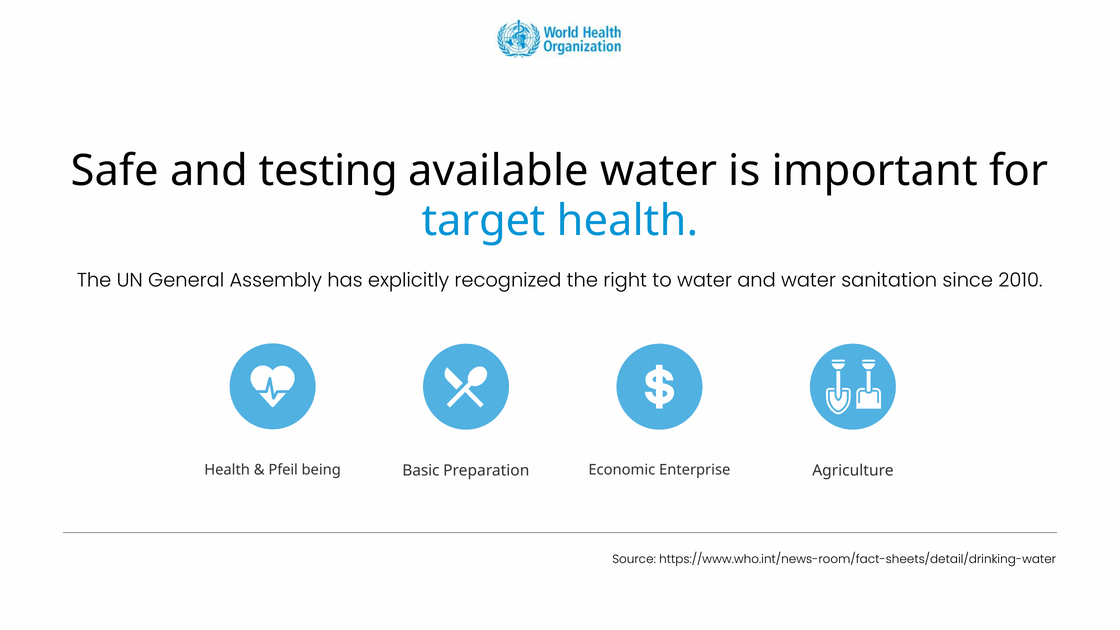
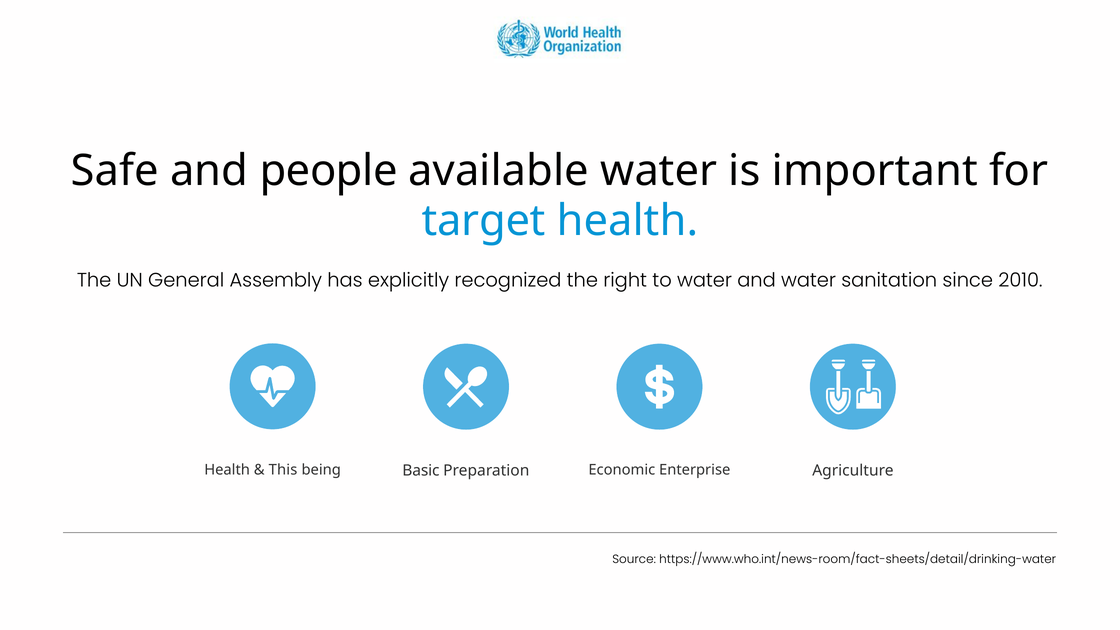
testing: testing -> people (329, 171)
Pfeil: Pfeil -> This (283, 470)
